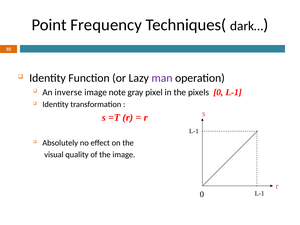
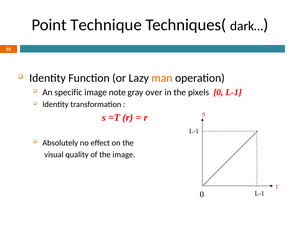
Frequency: Frequency -> Technique (106, 25)
man colour: purple -> orange (162, 78)
inverse: inverse -> specific (68, 92)
pixel: pixel -> over (154, 92)
